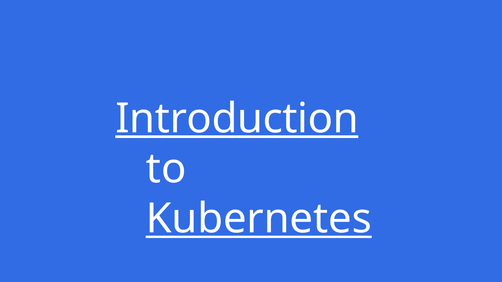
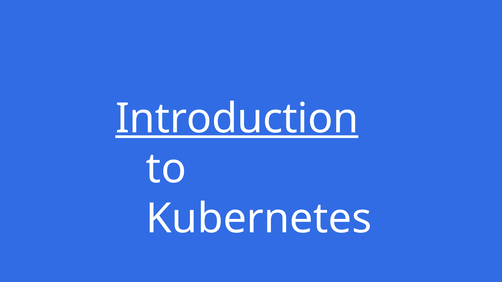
Kubernetes underline: present -> none (259, 219)
